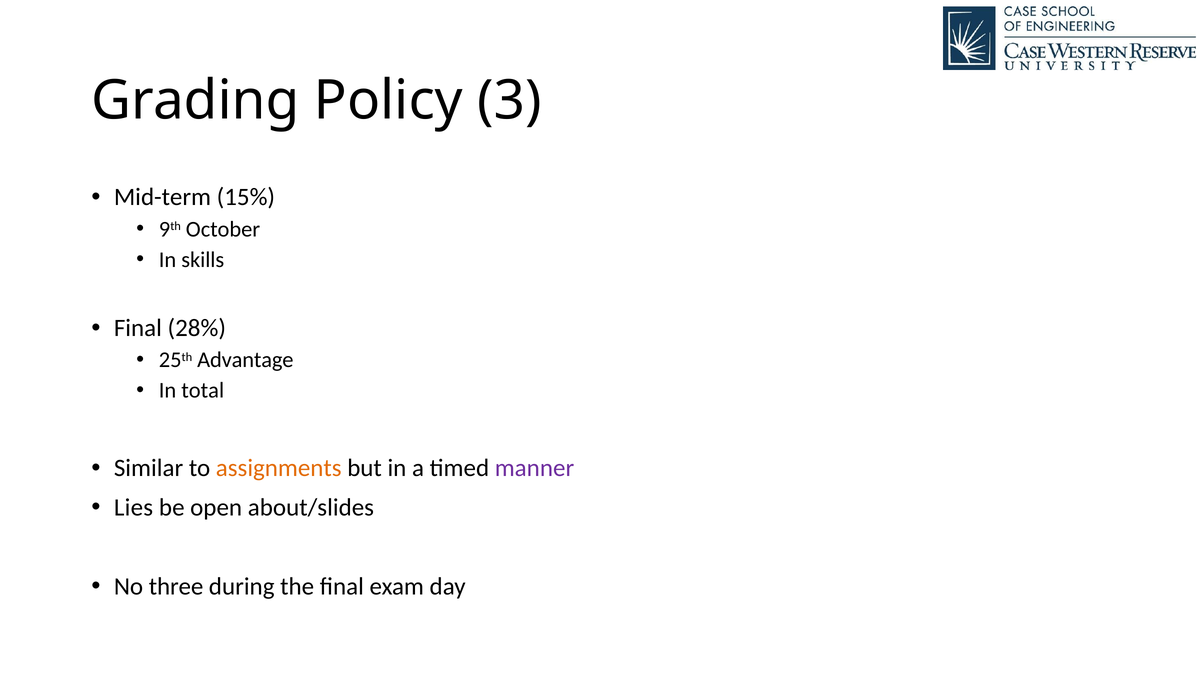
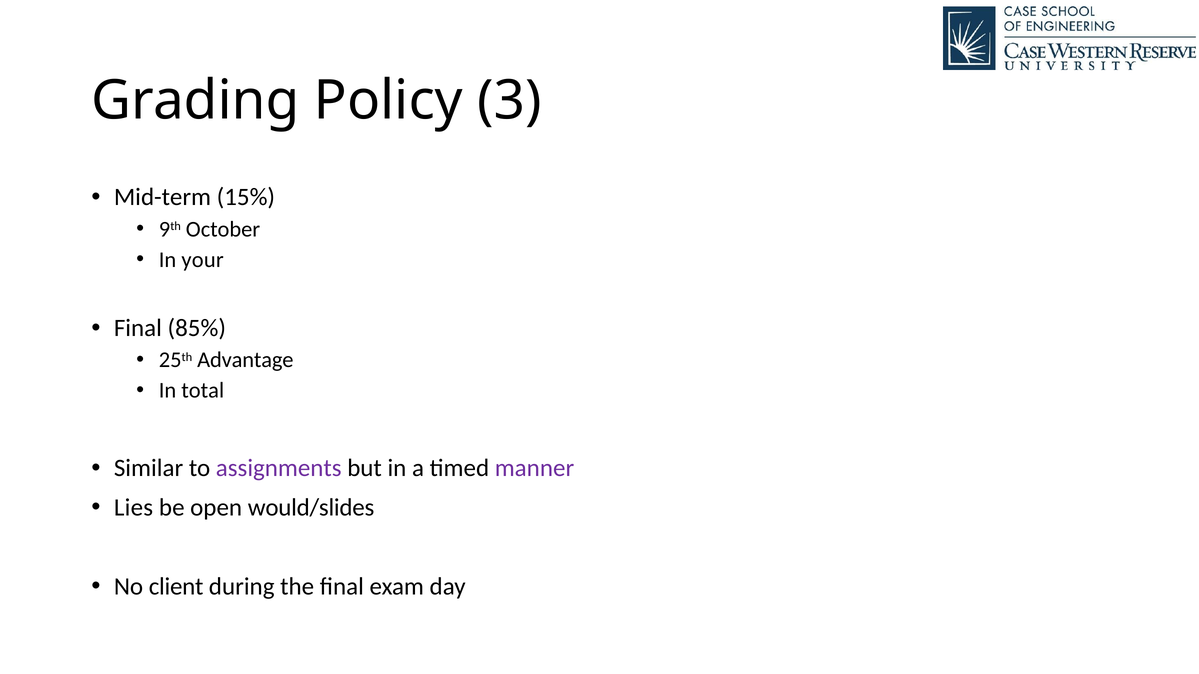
skills: skills -> your (203, 260)
28%: 28% -> 85% (197, 328)
assignments colour: orange -> purple (279, 468)
about/slides: about/slides -> would/slides (311, 508)
three: three -> client (176, 587)
